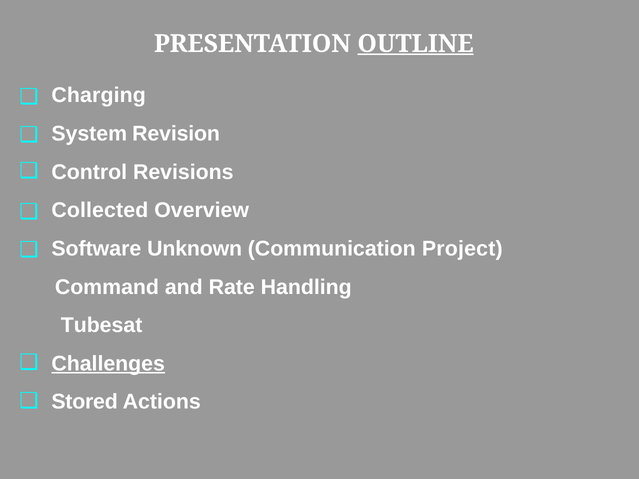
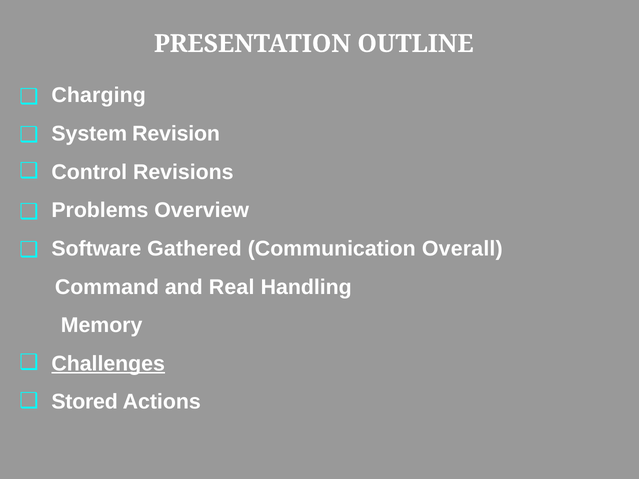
OUTLINE underline: present -> none (415, 44)
Collected: Collected -> Problems (100, 210)
Unknown: Unknown -> Gathered (194, 249)
Project: Project -> Overall (462, 249)
Rate: Rate -> Real (232, 287)
Tubesat: Tubesat -> Memory (102, 325)
